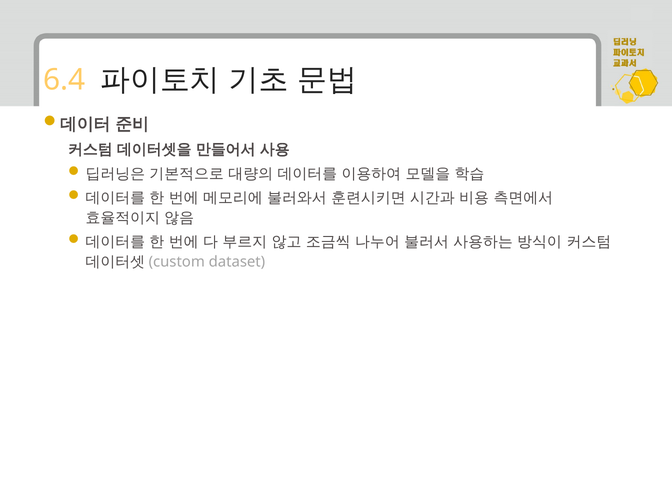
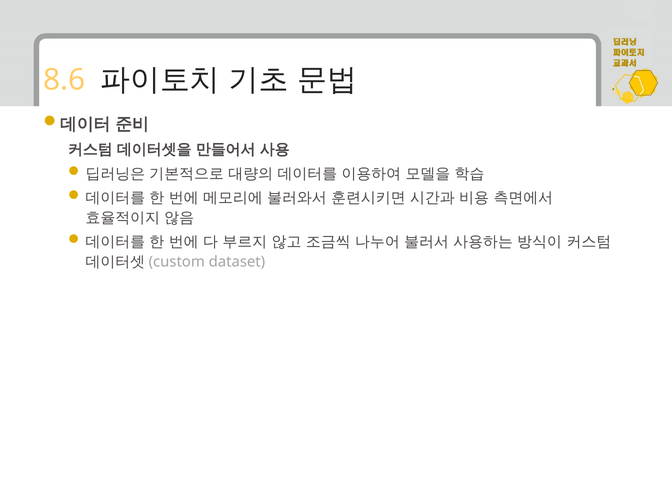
6.4: 6.4 -> 8.6 (64, 80)
